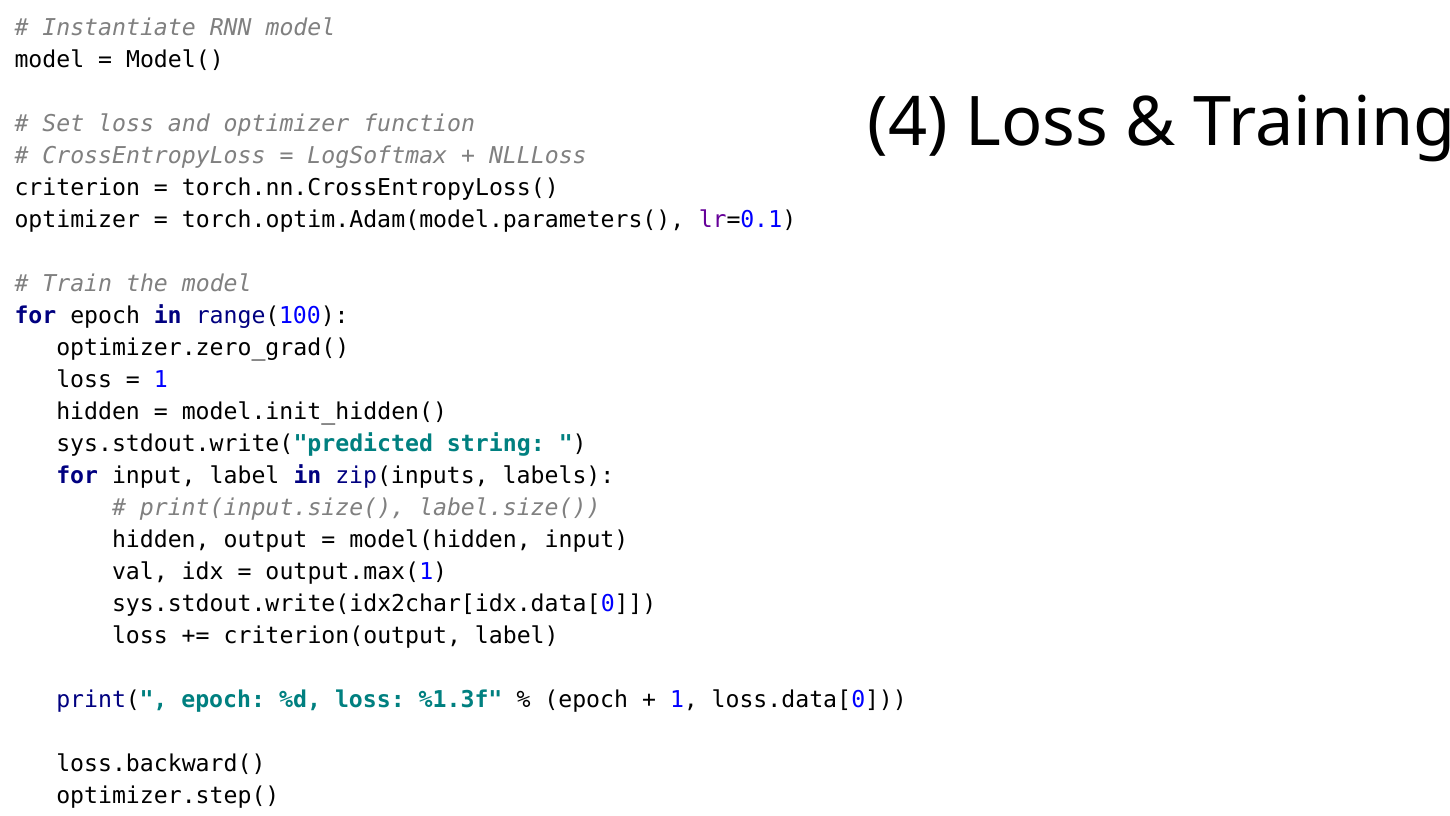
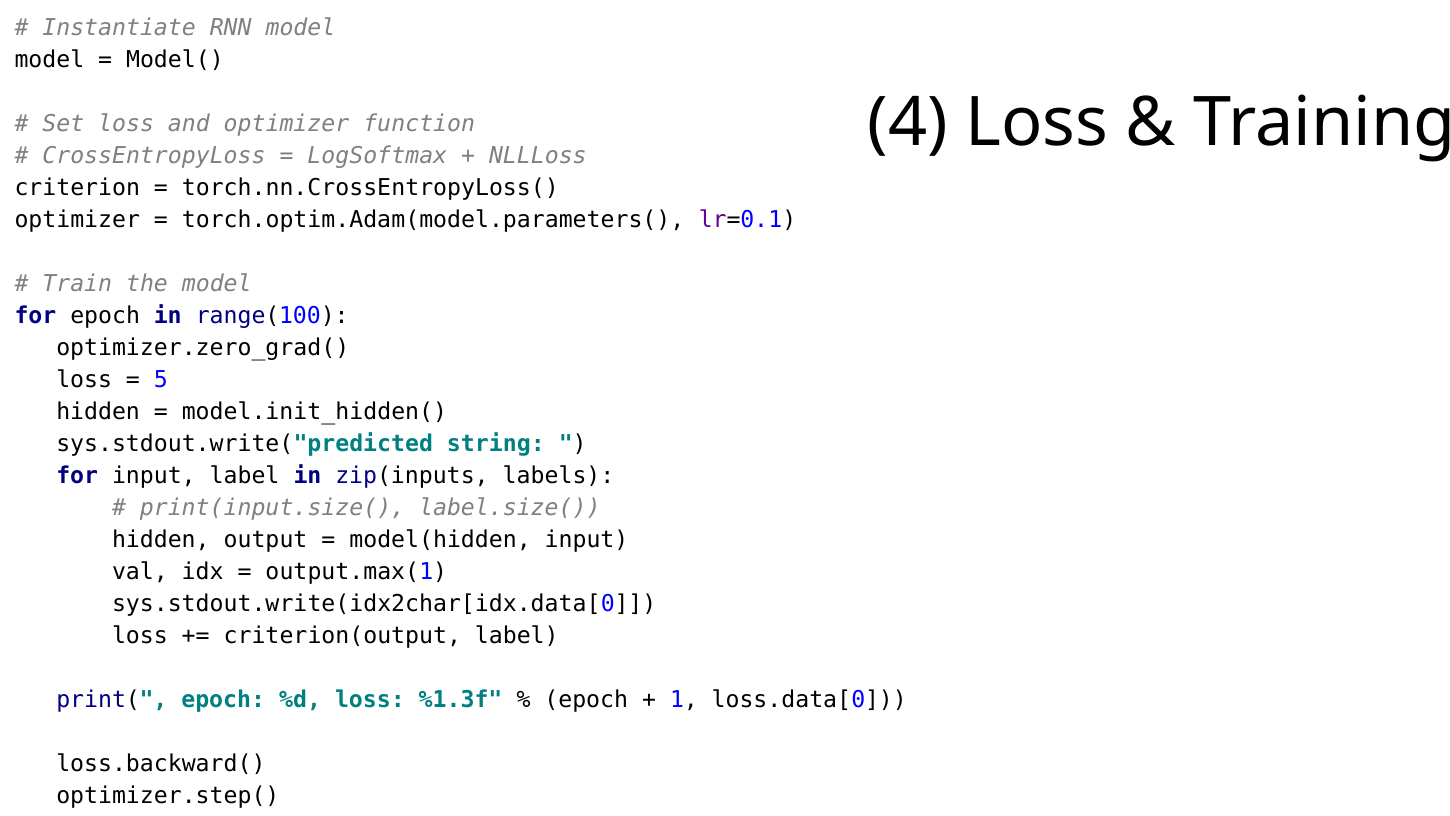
1: 1 -> 5 (161, 380)
